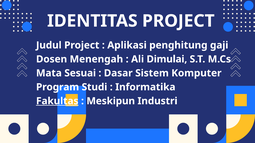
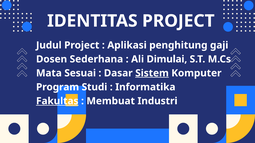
Menengah: Menengah -> Sederhana (96, 59)
Sistem underline: none -> present (152, 73)
Meskipun: Meskipun -> Membuat (111, 101)
